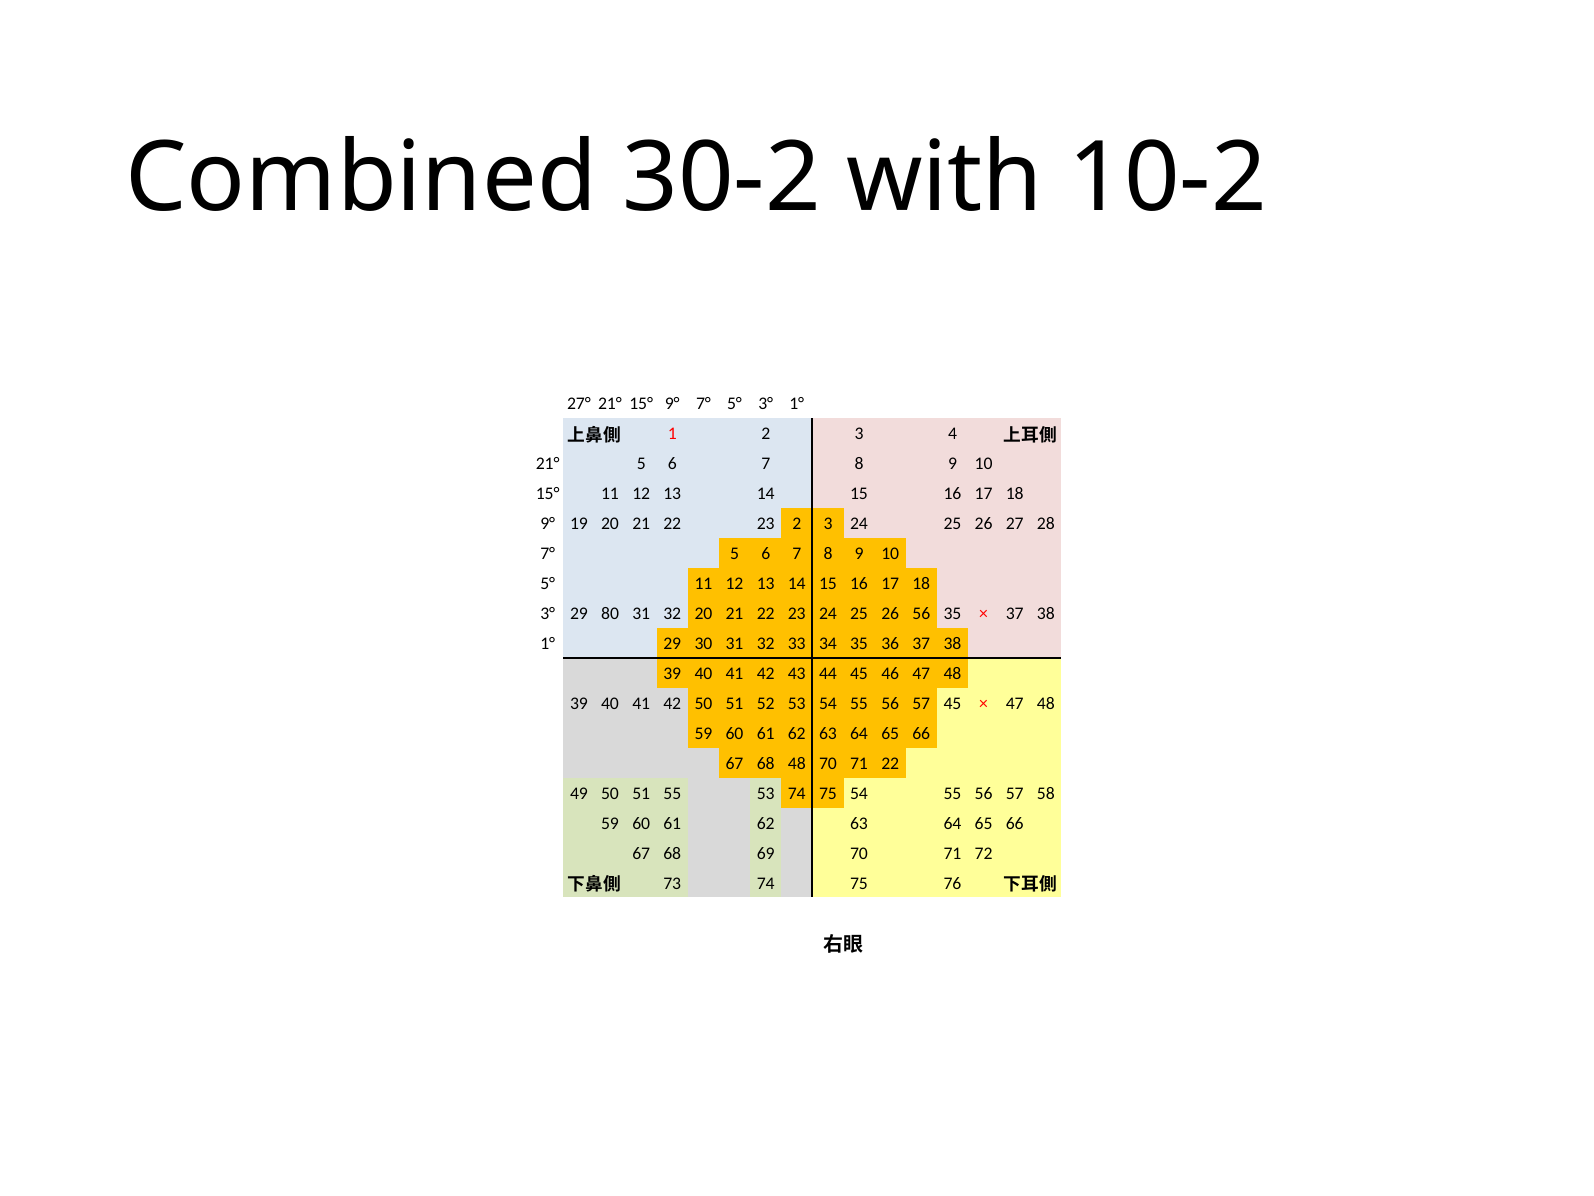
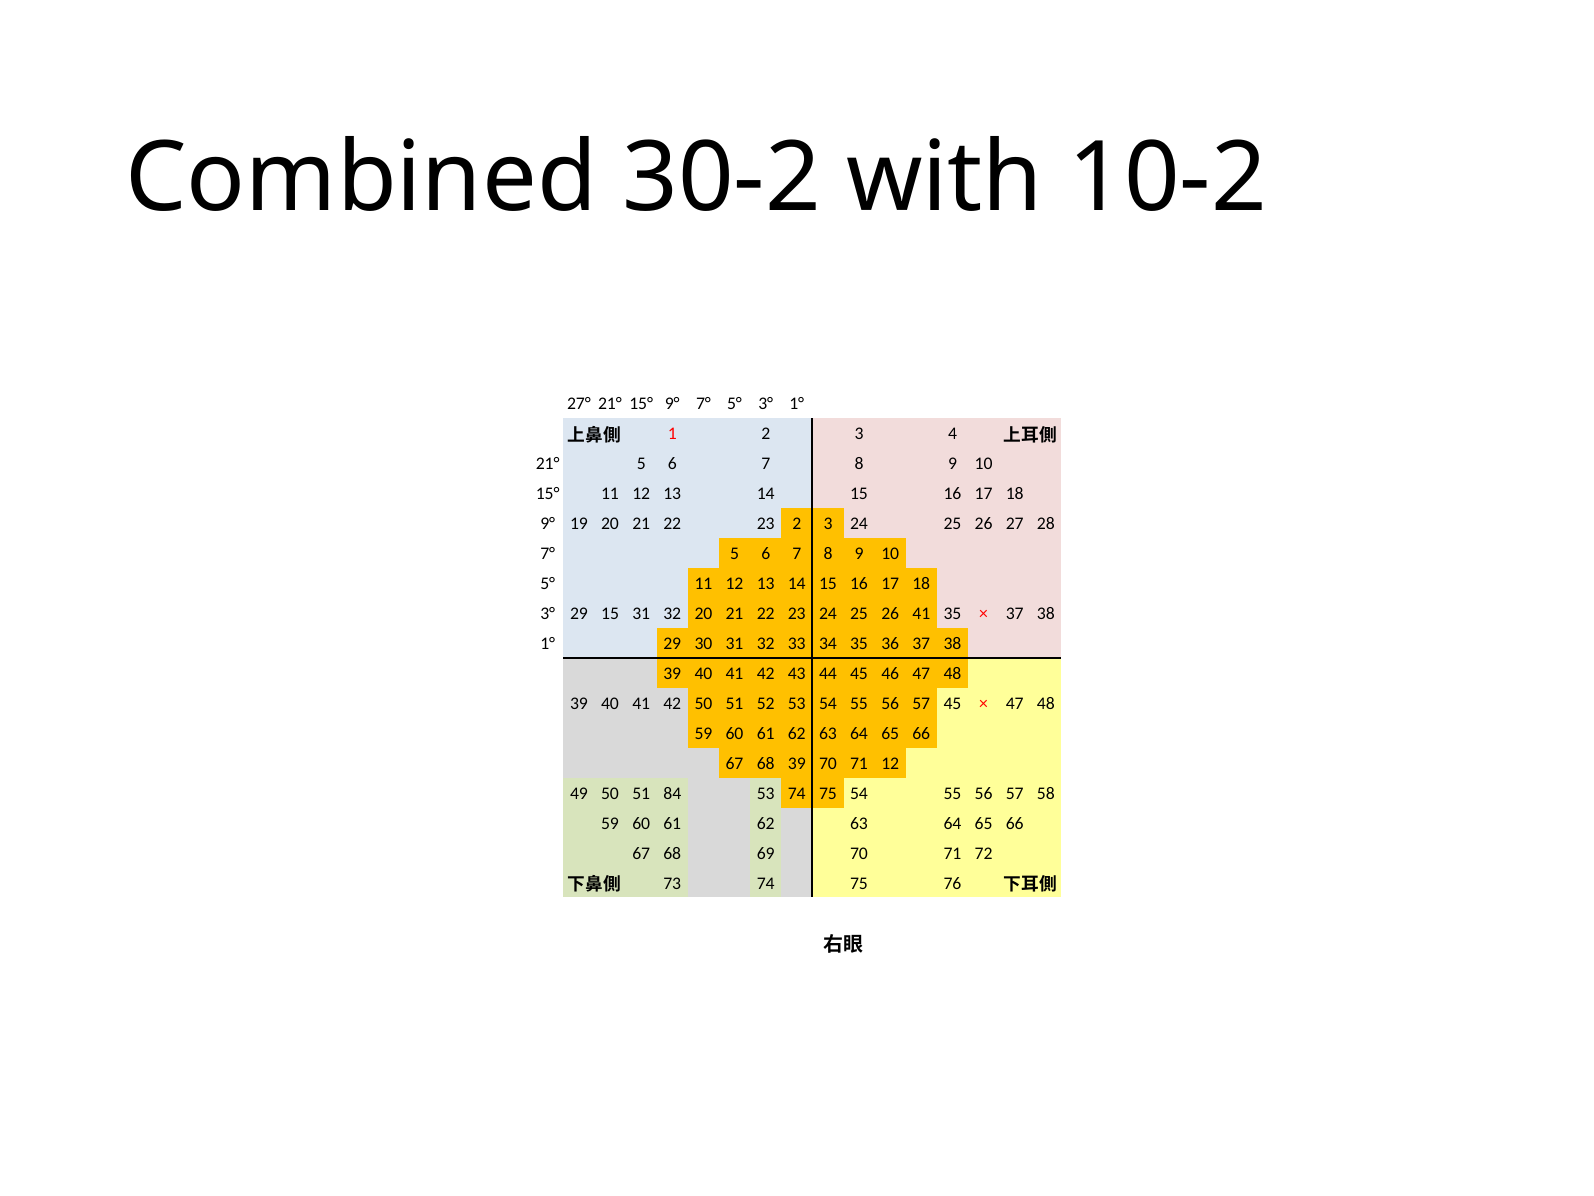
29 80: 80 -> 15 (610, 613)
26 56: 56 -> 41 (921, 613)
68 48: 48 -> 39 (797, 763)
71 22: 22 -> 12 (890, 763)
51 55: 55 -> 84 (672, 793)
